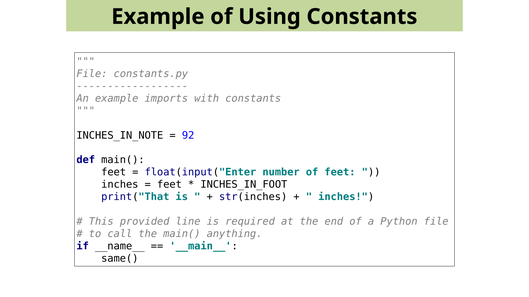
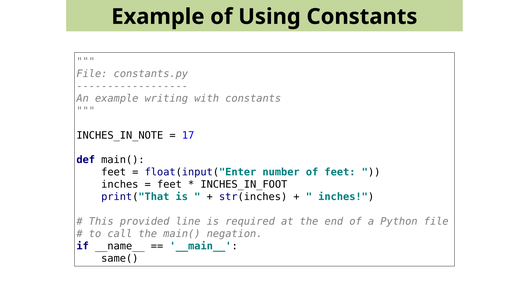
imports: imports -> writing (166, 98)
92: 92 -> 17 (188, 136)
anything: anything -> negation (235, 234)
